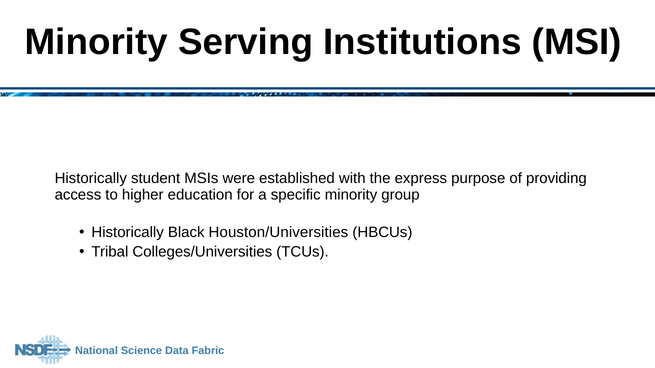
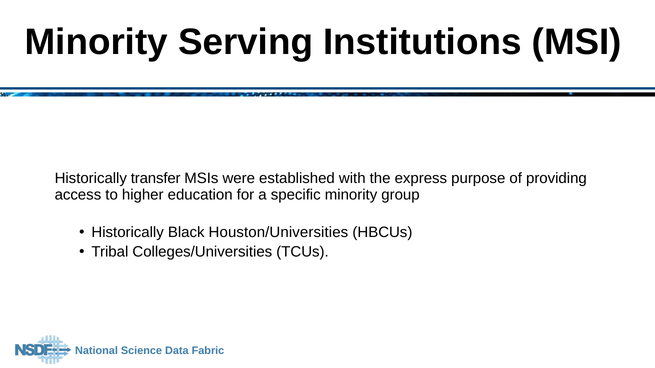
student: student -> transfer (156, 179)
